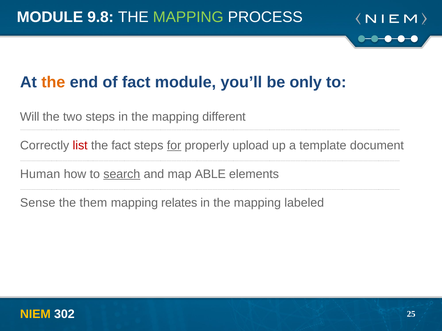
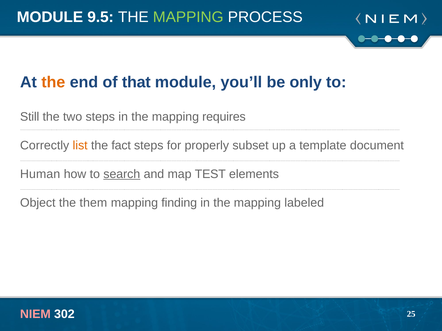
9.8: 9.8 -> 9.5 (101, 17)
of fact: fact -> that (136, 83)
Will: Will -> Still (30, 117)
different: different -> requires (224, 117)
list colour: red -> orange (80, 146)
for underline: present -> none (174, 146)
upload: upload -> subset (251, 146)
ABLE: ABLE -> TEST (210, 174)
Sense: Sense -> Object (38, 203)
relates: relates -> finding (179, 203)
NIEM colour: yellow -> pink (35, 315)
